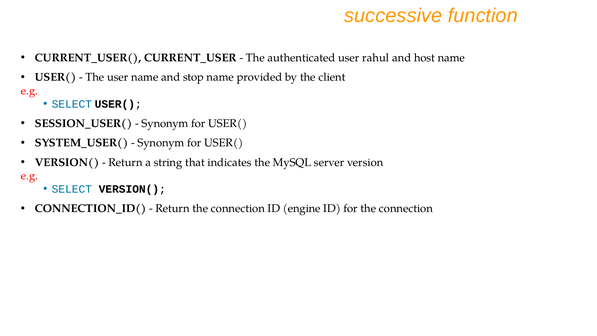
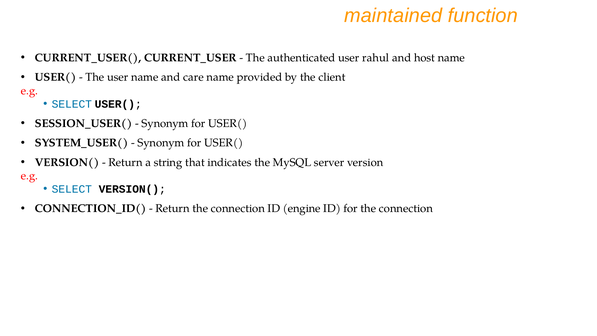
successive: successive -> maintained (393, 16)
stop: stop -> care (193, 77)
